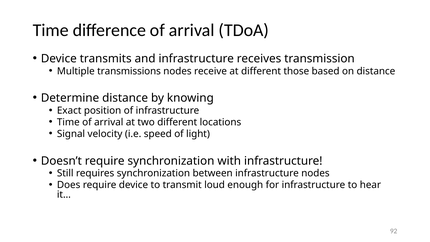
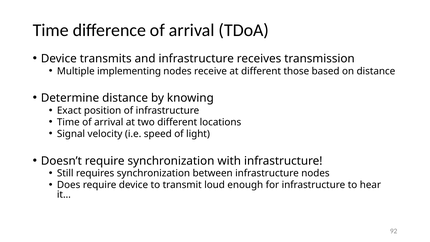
transmissions: transmissions -> implementing (129, 71)
